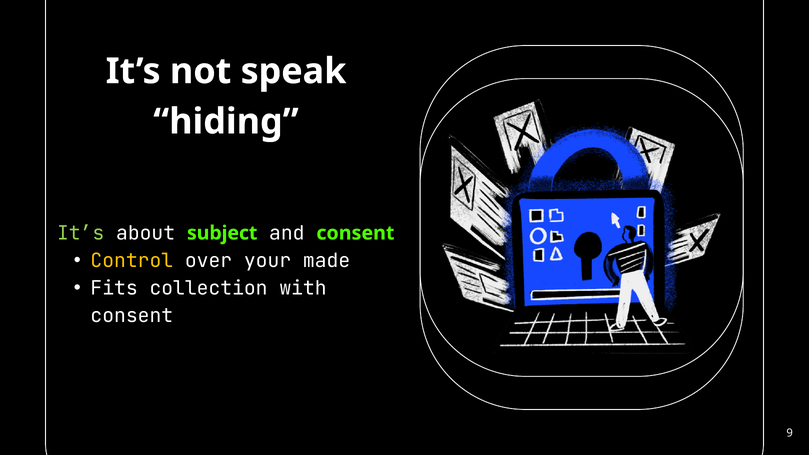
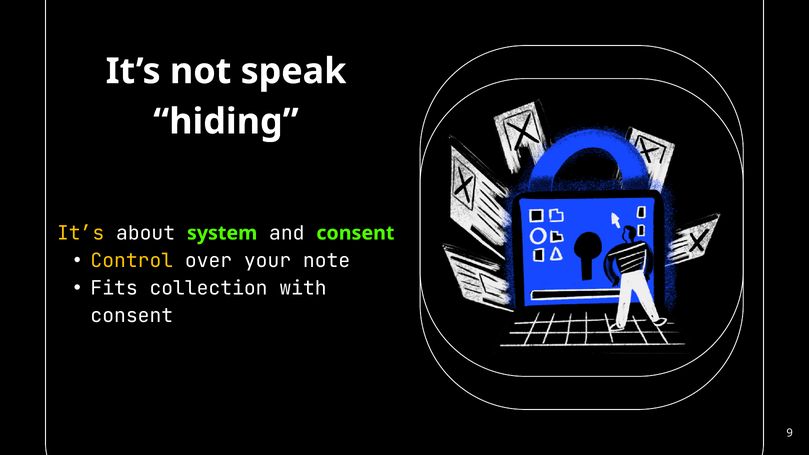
It’s colour: light green -> yellow (81, 233)
subject: subject -> system (222, 233)
made: made -> note (327, 261)
